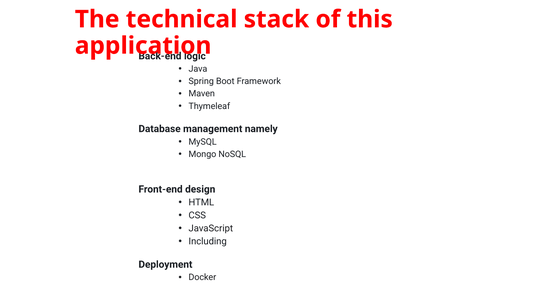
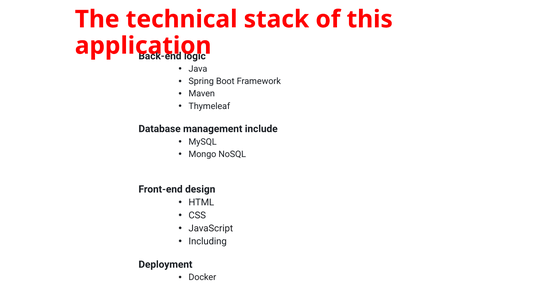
namely: namely -> include (261, 129)
